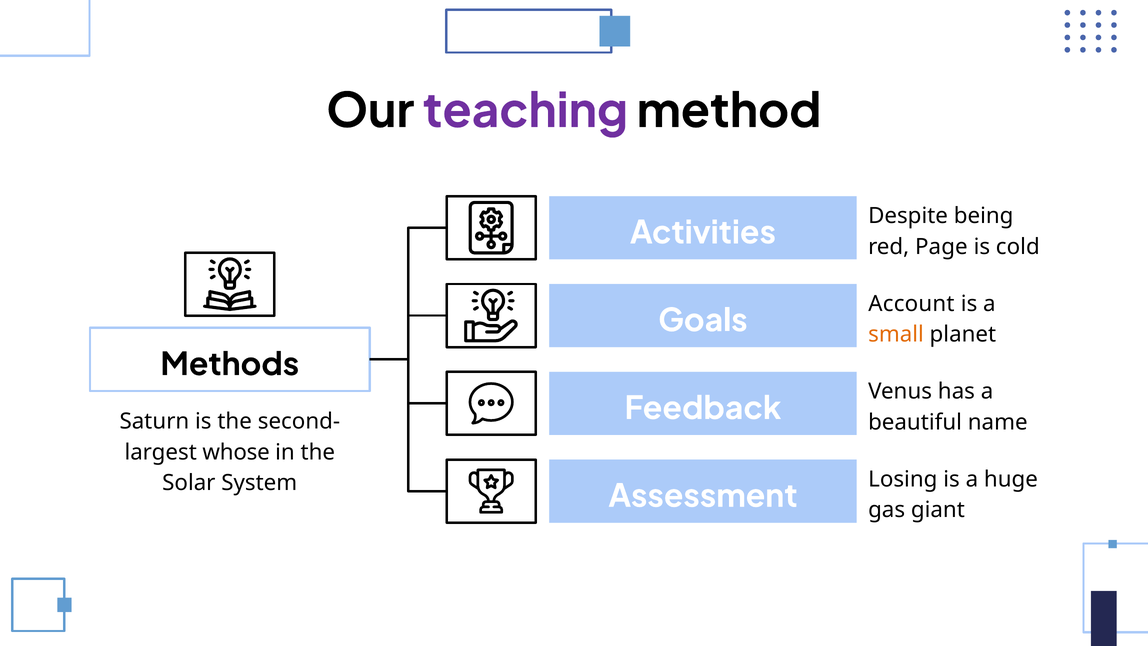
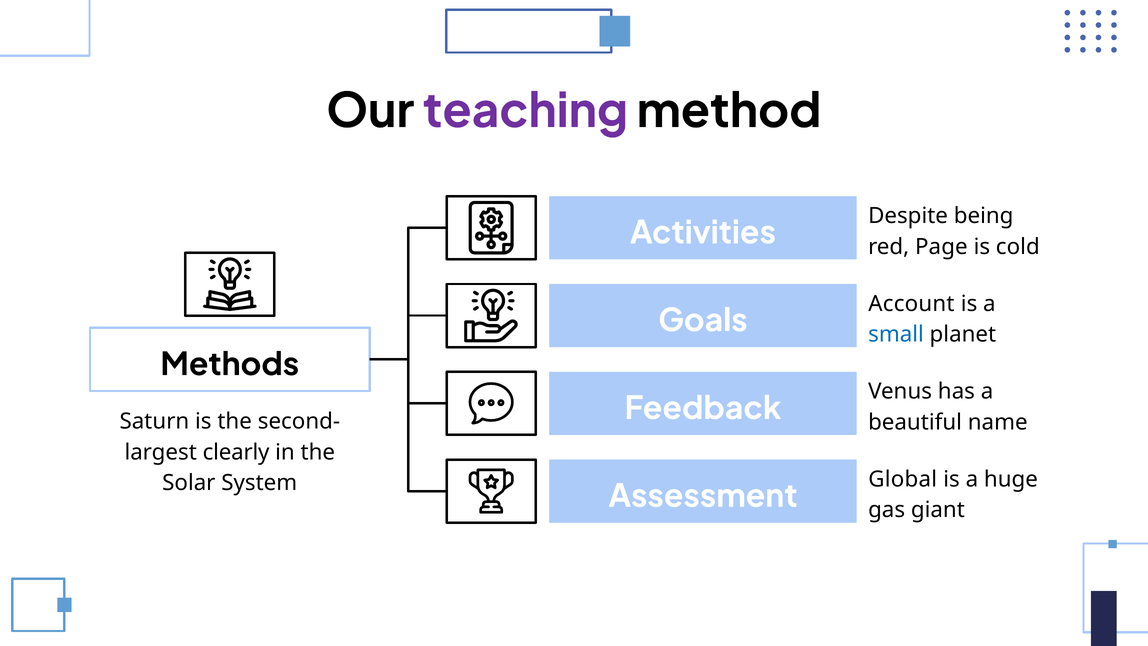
small colour: orange -> blue (896, 334)
whose: whose -> clearly (236, 452)
Losing: Losing -> Global (903, 479)
